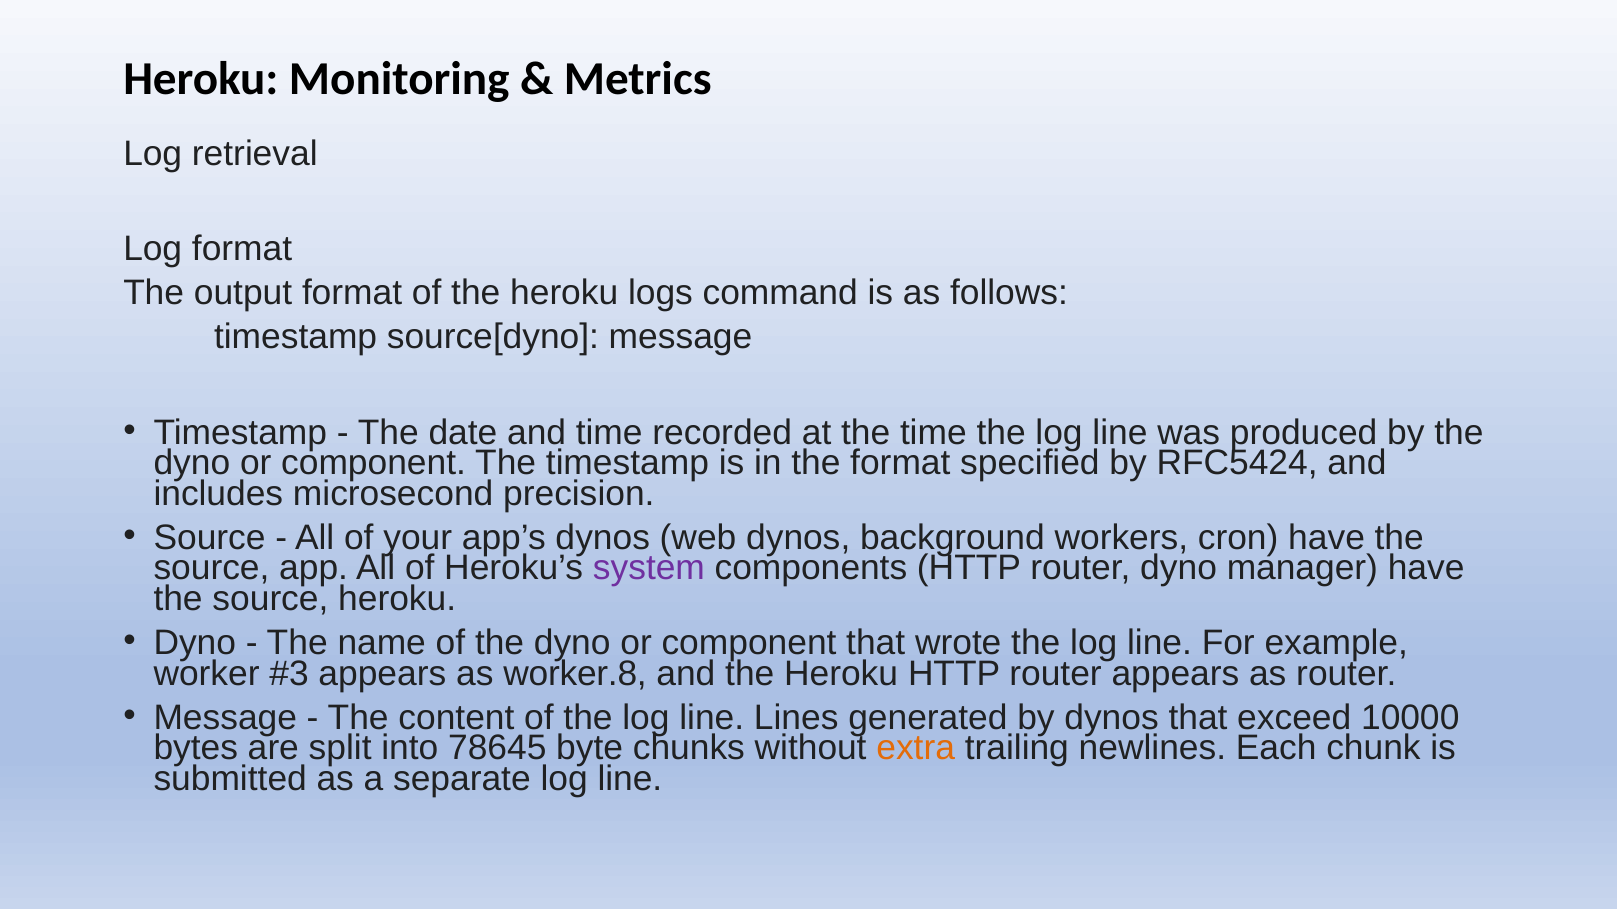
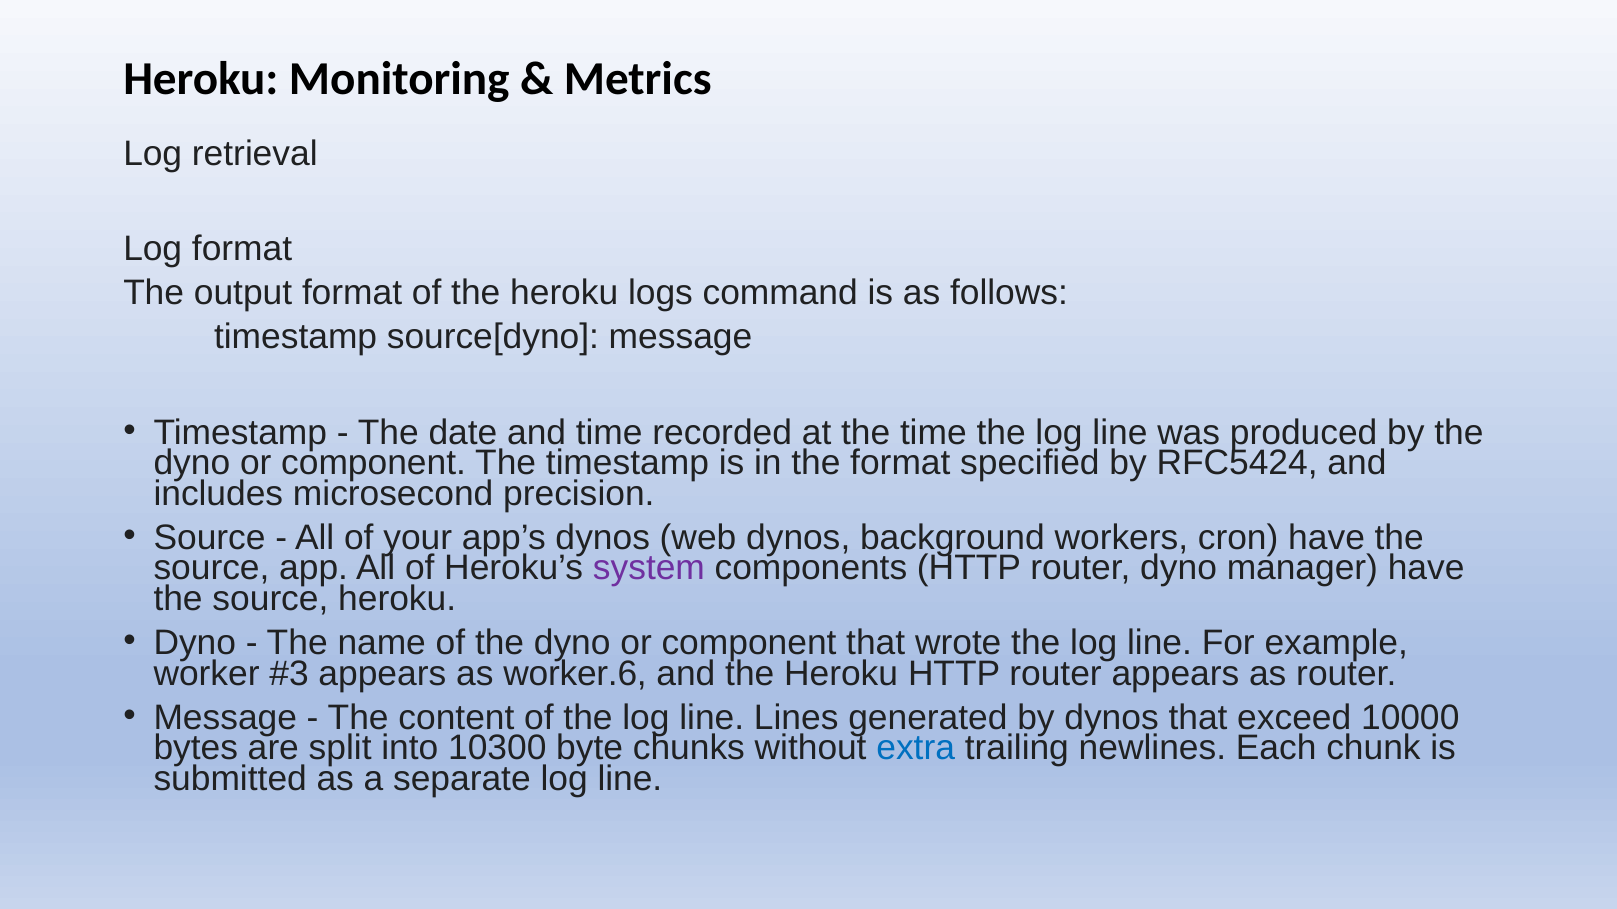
worker.8: worker.8 -> worker.6 (575, 674)
78645: 78645 -> 10300 (497, 748)
extra colour: orange -> blue (916, 748)
